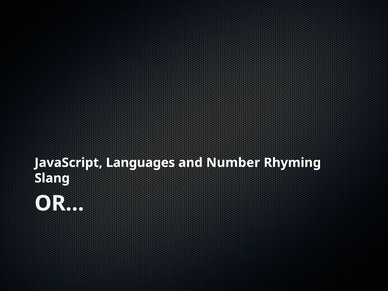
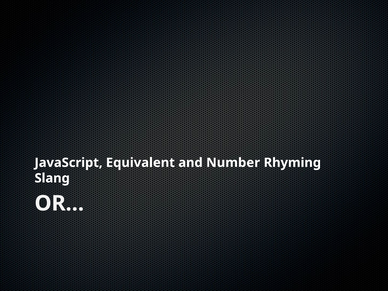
Languages: Languages -> Equivalent (140, 163)
